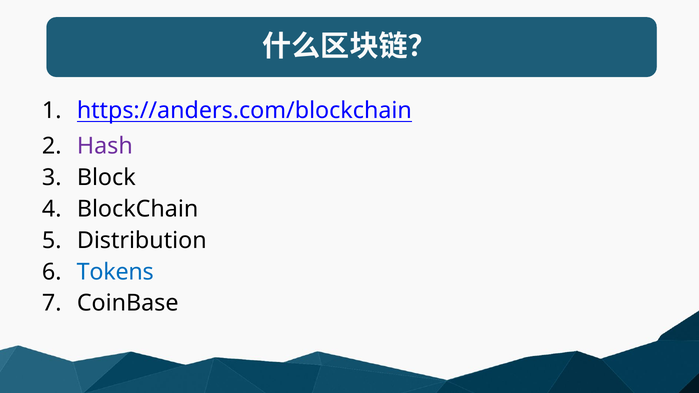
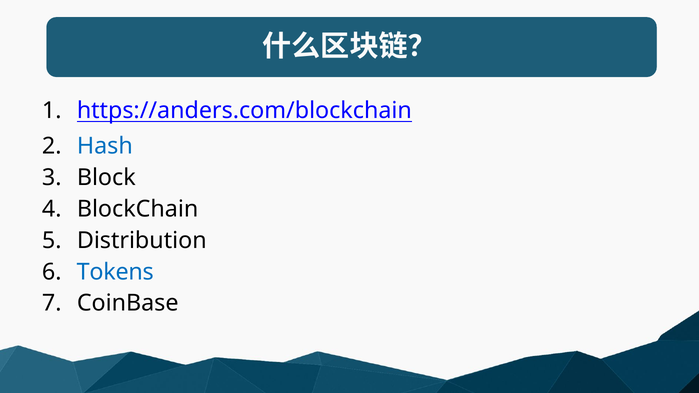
Hash colour: purple -> blue (105, 146)
